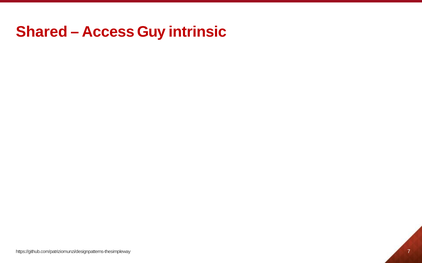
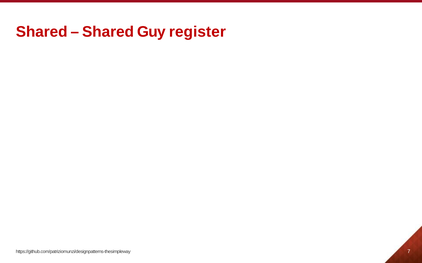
Access: Access -> Shared (108, 32)
intrinsic: intrinsic -> register (197, 32)
